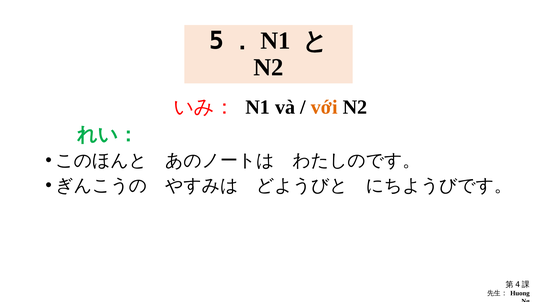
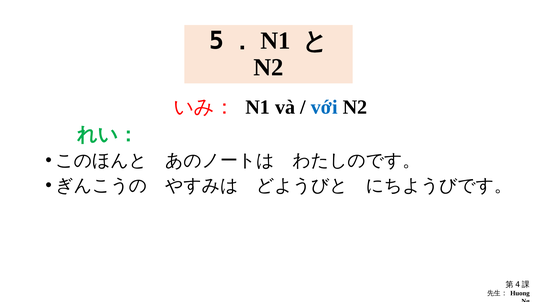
với colour: orange -> blue (324, 107)
